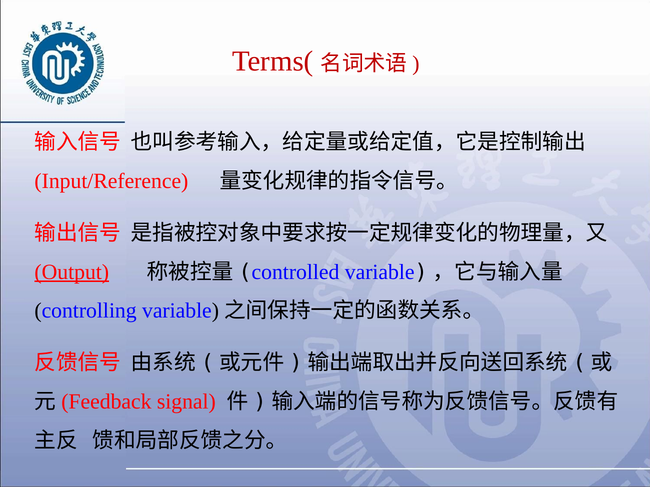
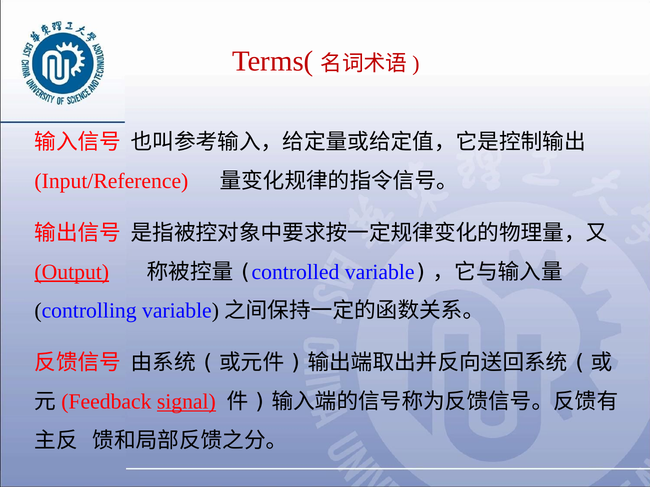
signal underline: none -> present (186, 402)
